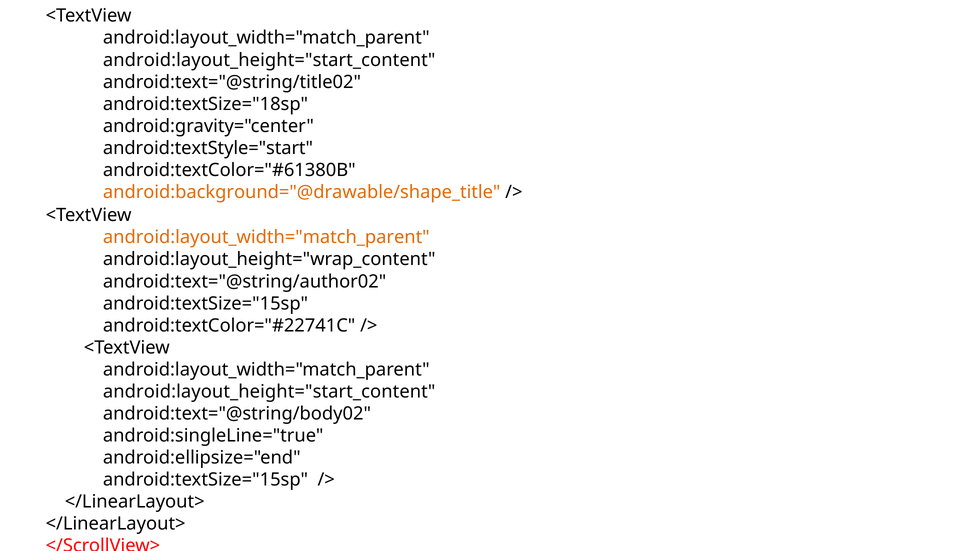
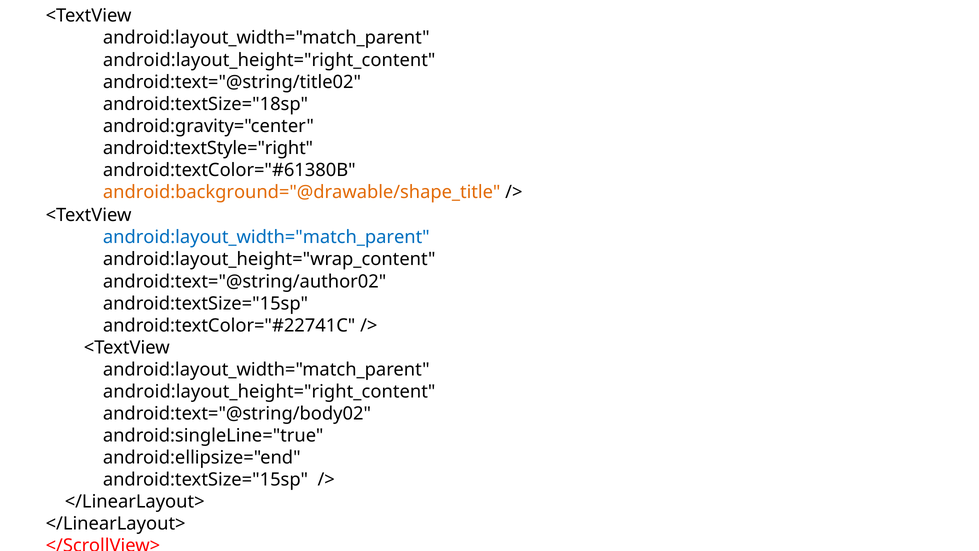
android:layout_height="start_content: android:layout_height="start_content -> android:layout_height="right_content (269, 60)
android:textStyle="start: android:textStyle="start -> android:textStyle="right (208, 148)
android:layout_width="match_parent colour: orange -> blue (266, 237)
android:layout_height="start_content: android:layout_height="start_content -> android:layout_height="right_content (269, 391)
